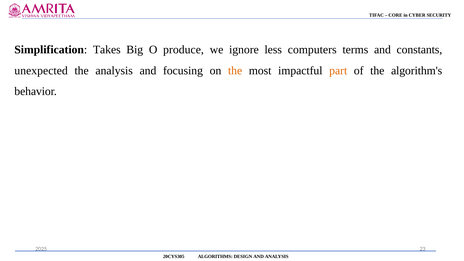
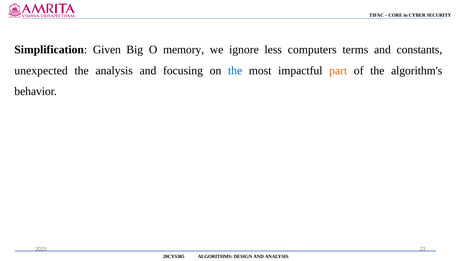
Takes: Takes -> Given (107, 50)
produce: produce -> memory (184, 50)
the colour: orange -> blue (235, 71)
